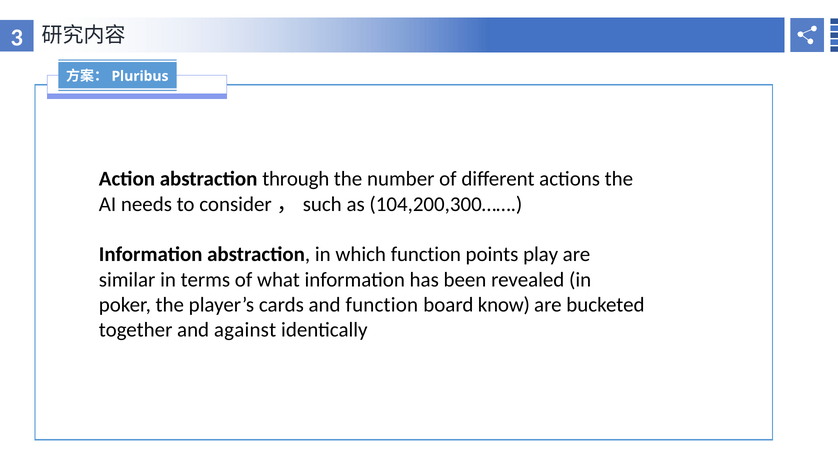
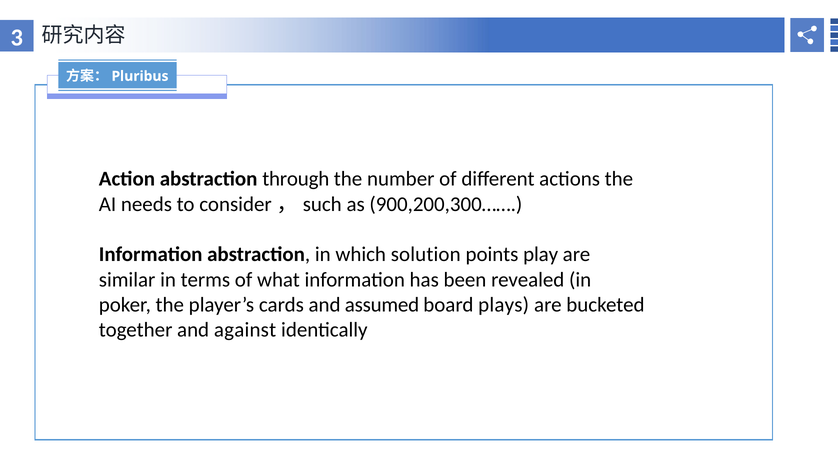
104,200,300……: 104,200,300…… -> 900,200,300…… (446, 204)
which function: function -> solution (426, 254)
and function: function -> assumed (382, 304)
know: know -> plays (504, 304)
